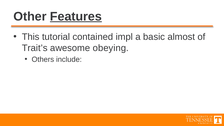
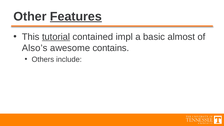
tutorial underline: none -> present (56, 37)
Trait’s: Trait’s -> Also’s (35, 48)
obeying: obeying -> contains (111, 48)
